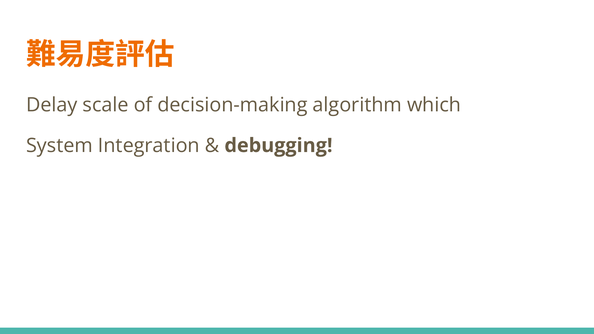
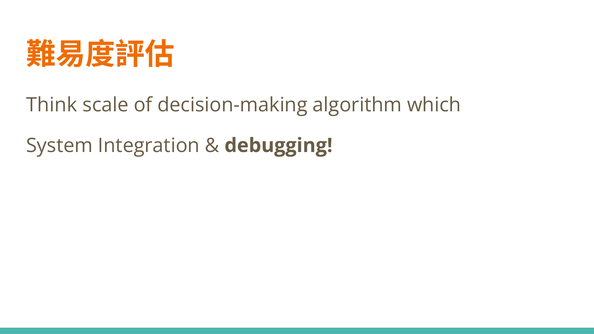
Delay: Delay -> Think (52, 105)
